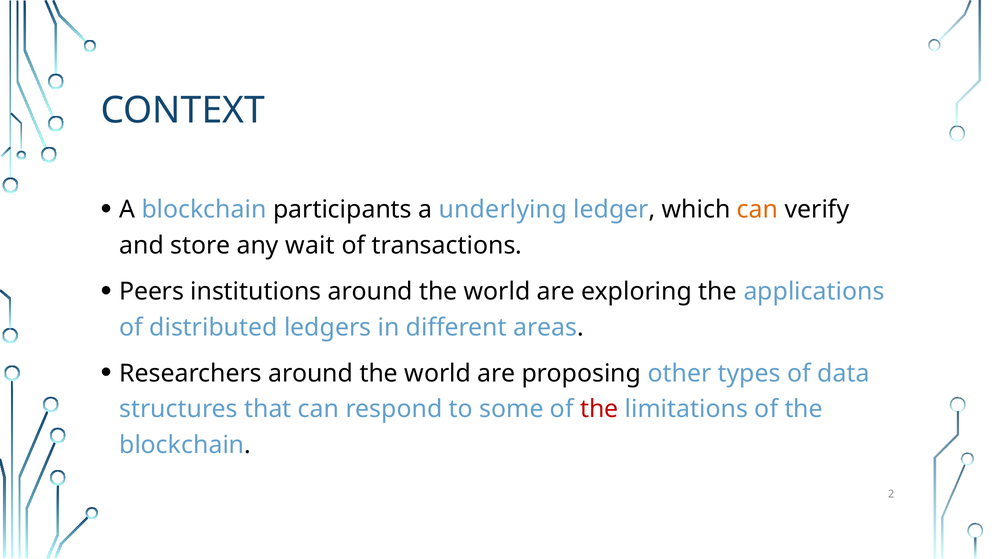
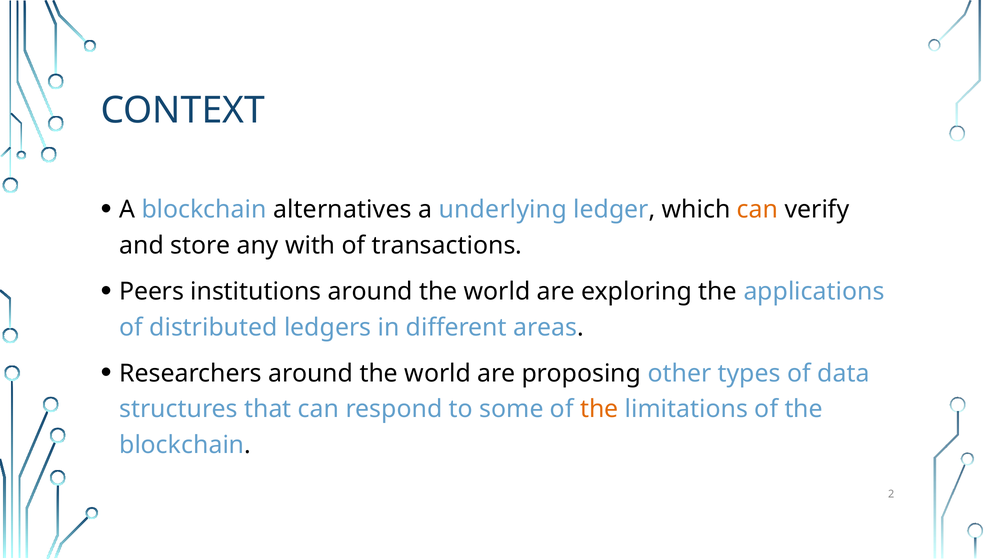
participants: participants -> alternatives (342, 210)
wait: wait -> with (310, 246)
the colour: red -> orange (599, 410)
